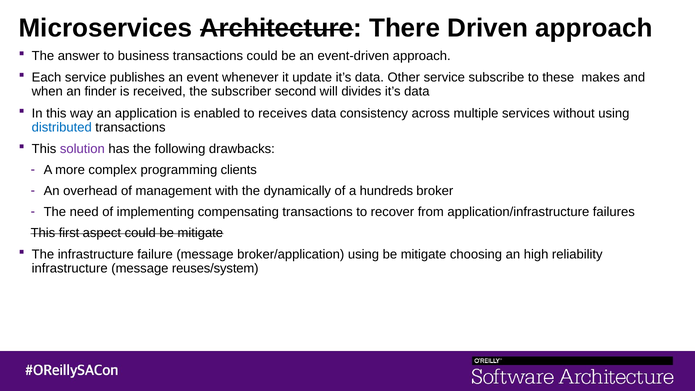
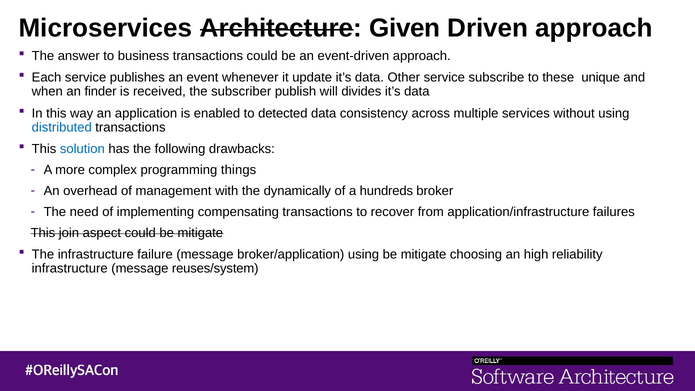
There: There -> Given (405, 28)
makes: makes -> unique (601, 78)
second: second -> publish (296, 92)
receives: receives -> detected (283, 113)
solution colour: purple -> blue (82, 149)
clients: clients -> things (239, 170)
first: first -> join (69, 233)
